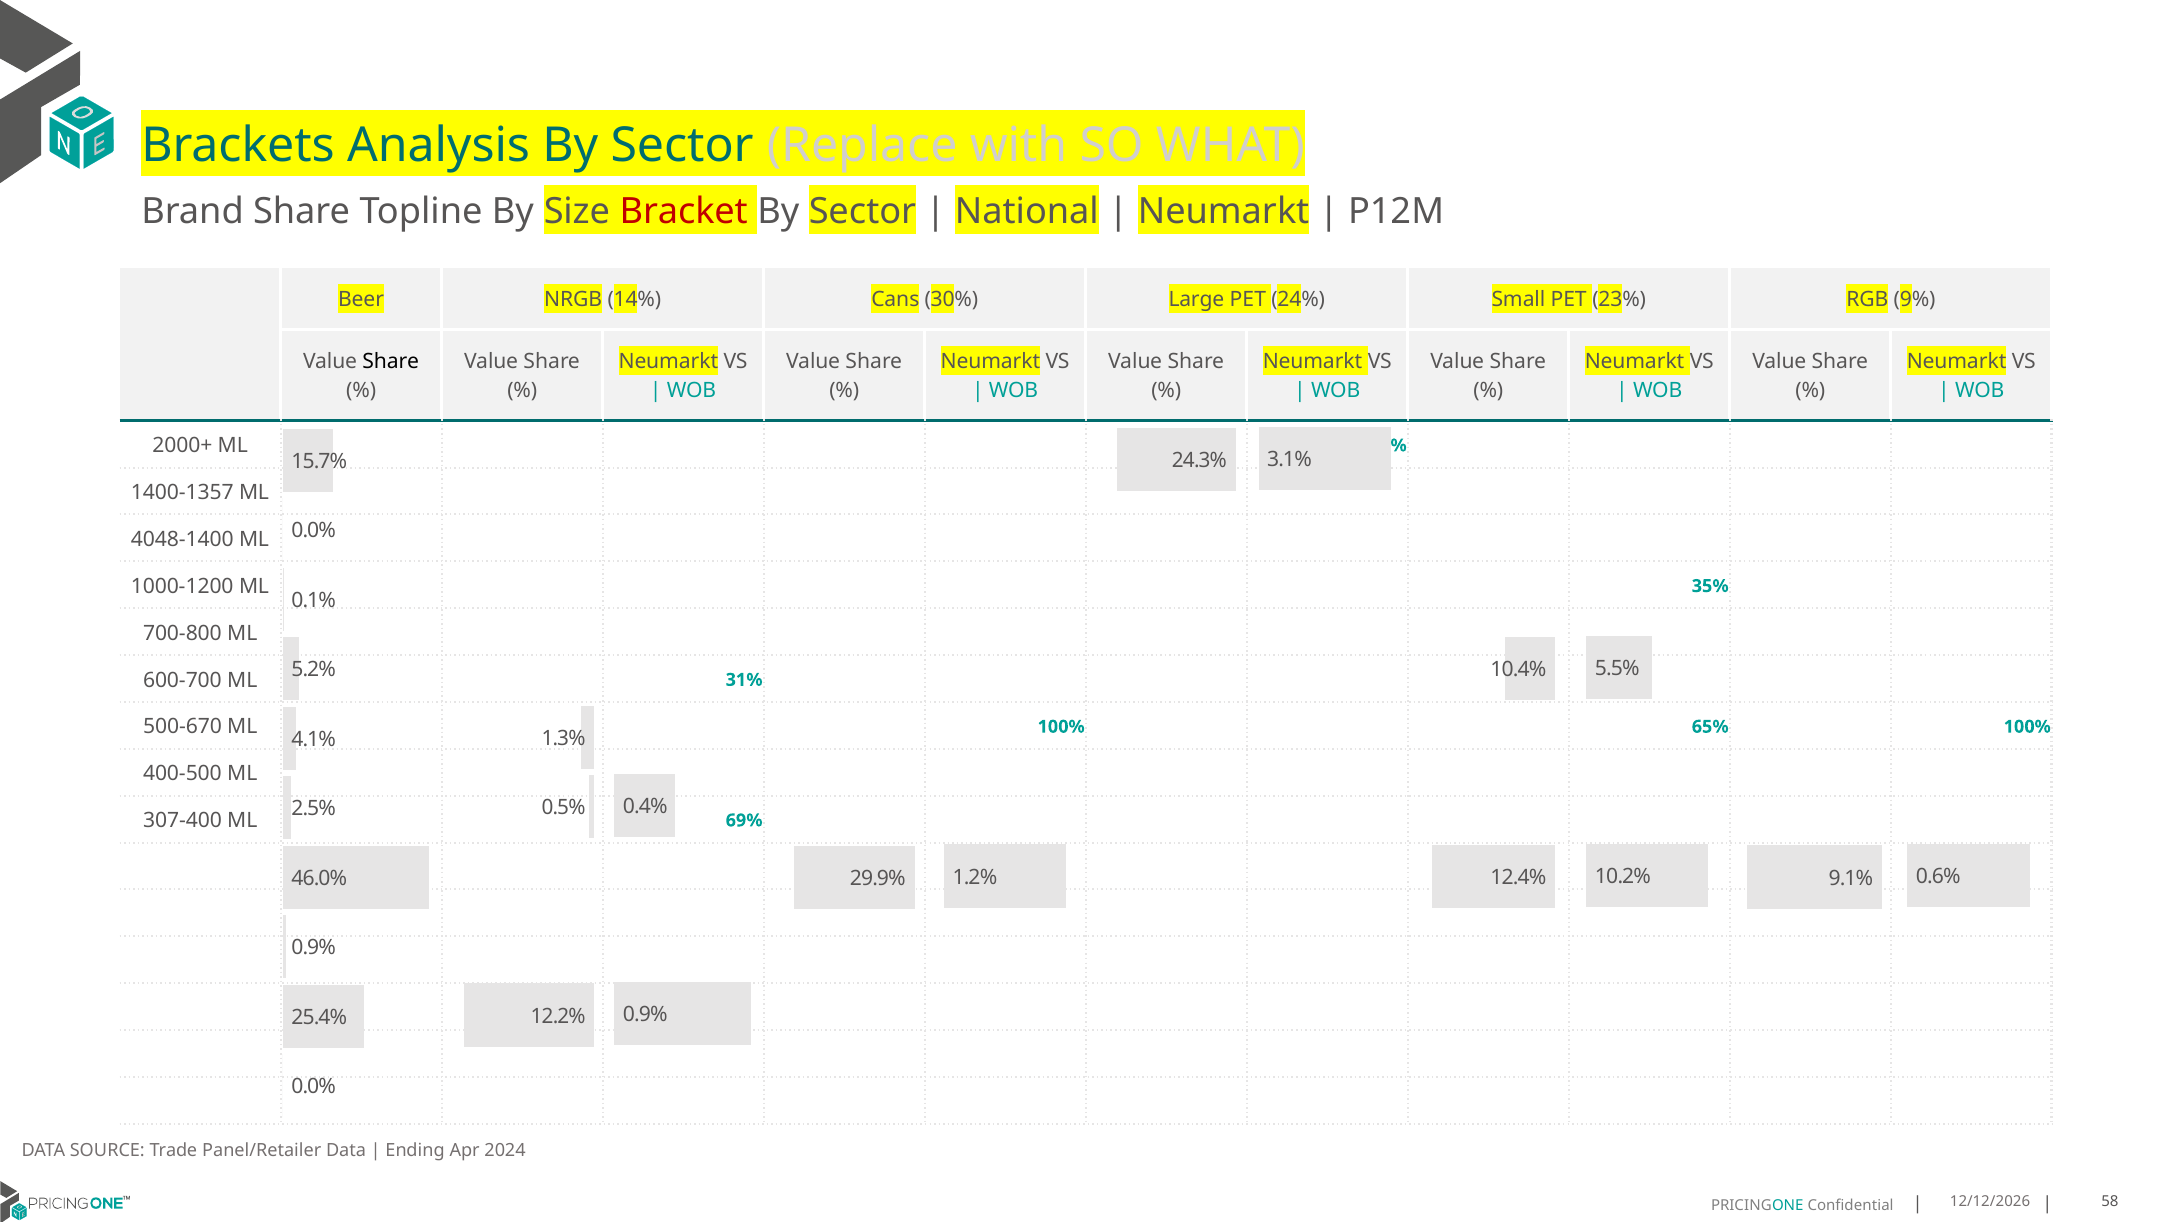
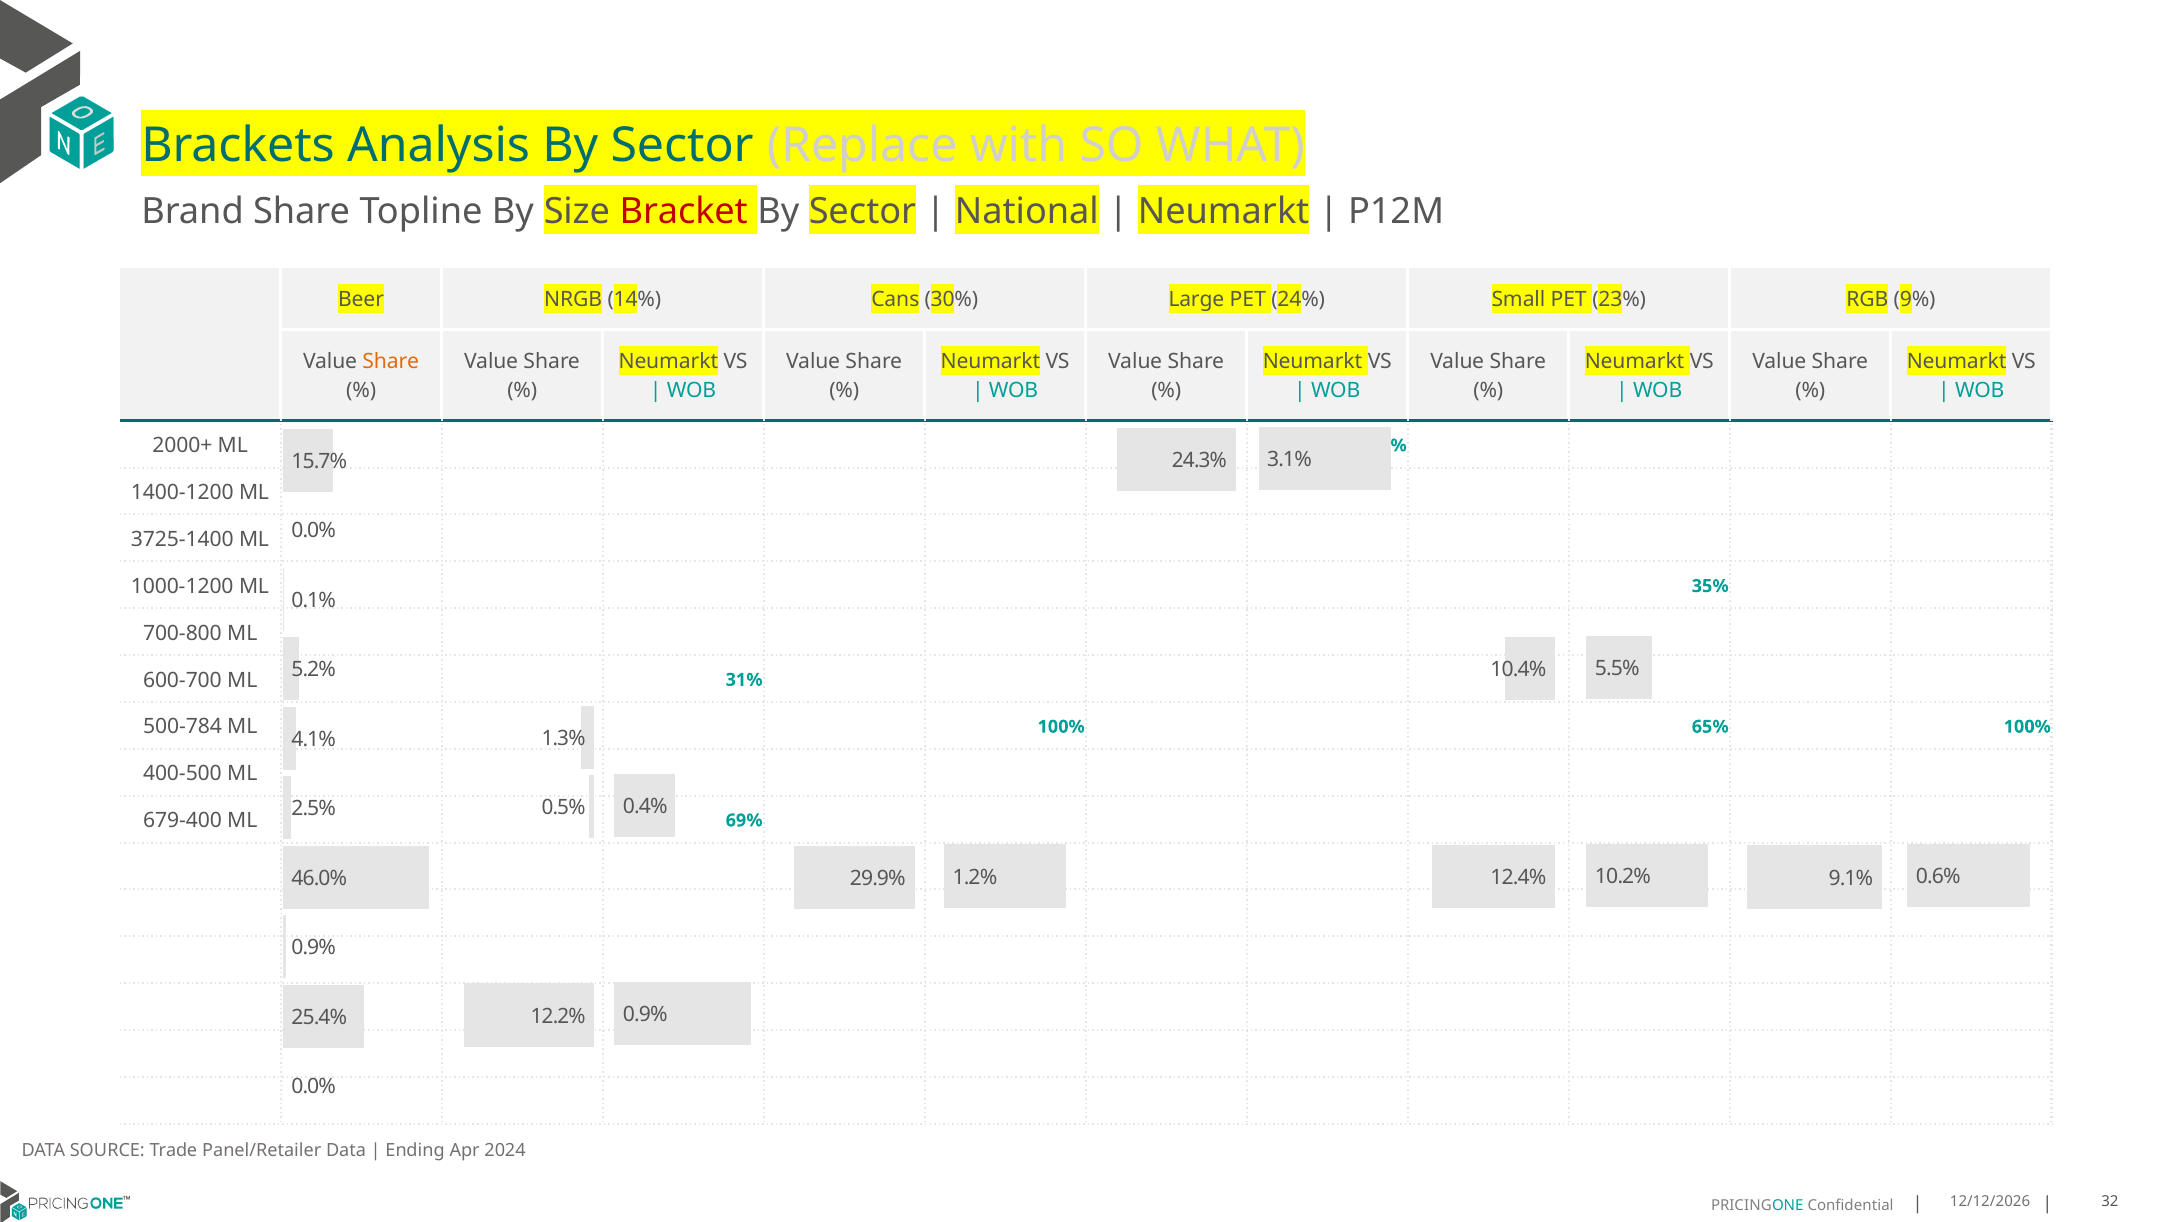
Share colour: black -> orange (391, 362)
1400-1357: 1400-1357 -> 1400-1200 (182, 493)
4048-1400: 4048-1400 -> 3725-1400 (182, 539)
500-670: 500-670 -> 500-784 (182, 727)
307-400: 307-400 -> 679-400 (182, 821)
58: 58 -> 32 (2110, 1201)
